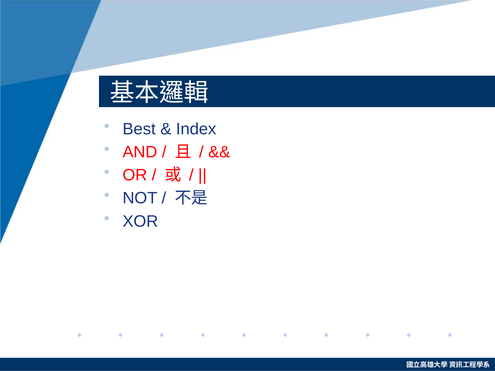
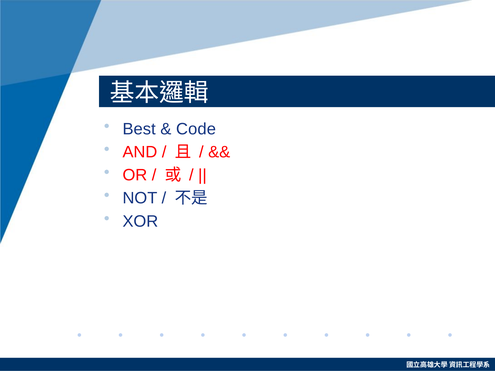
Index: Index -> Code (196, 129)
